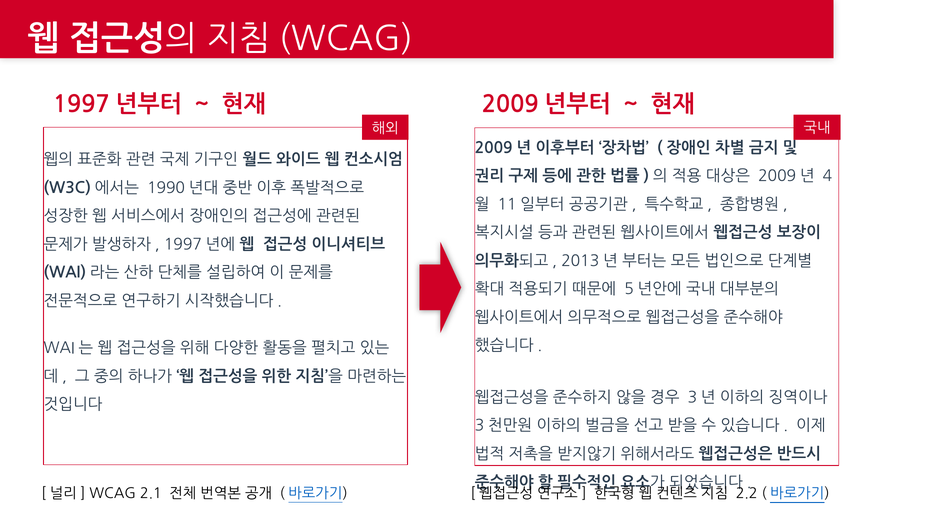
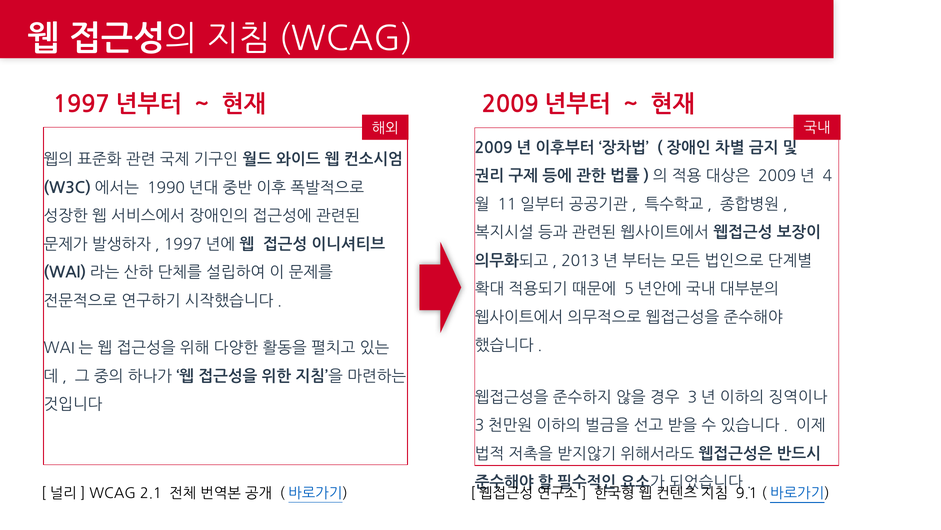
2.2: 2.2 -> 9.1 (747, 493)
